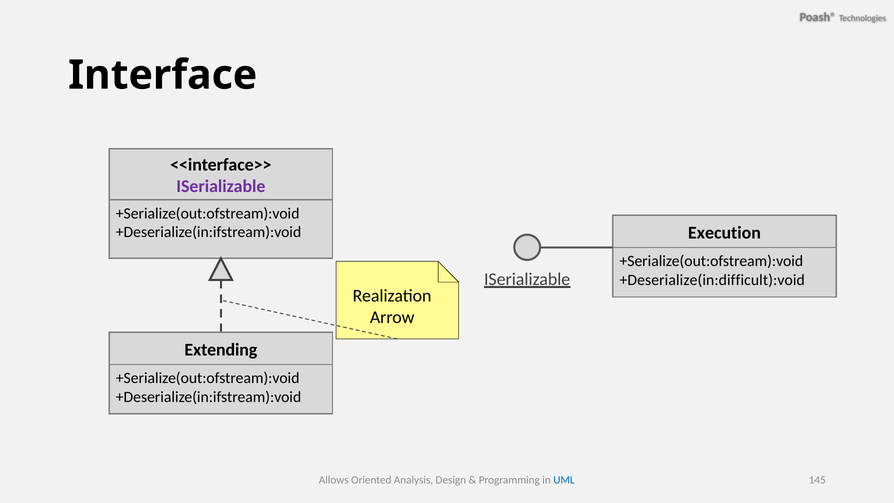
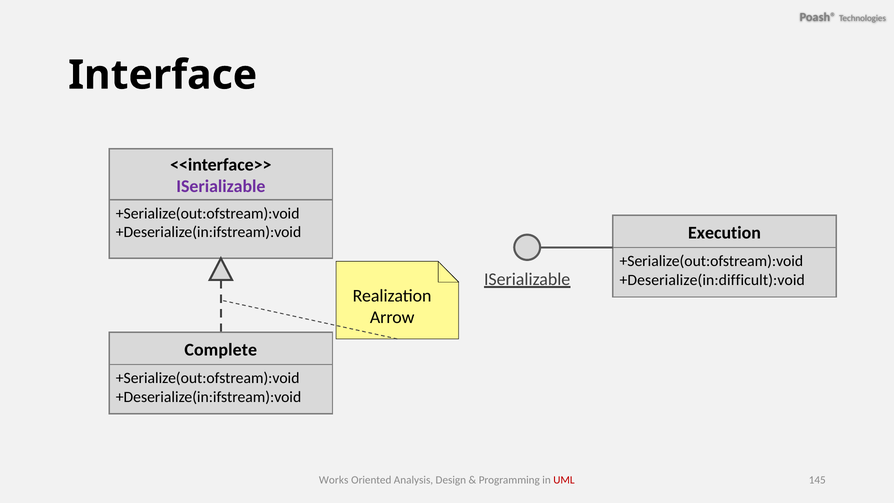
Extending: Extending -> Complete (221, 350)
Allows: Allows -> Works (334, 480)
UML colour: blue -> red (564, 480)
